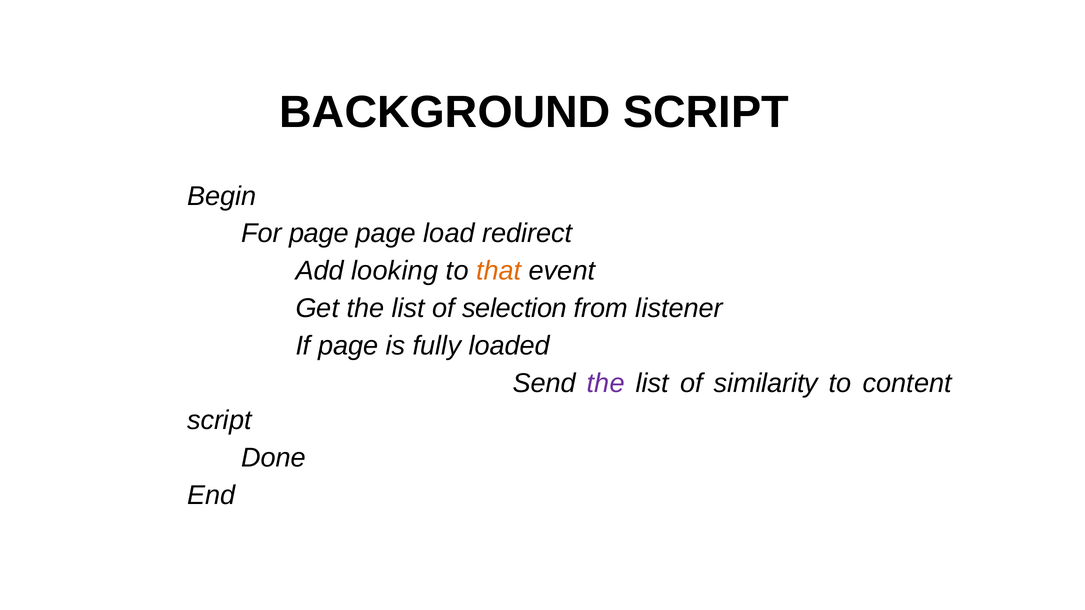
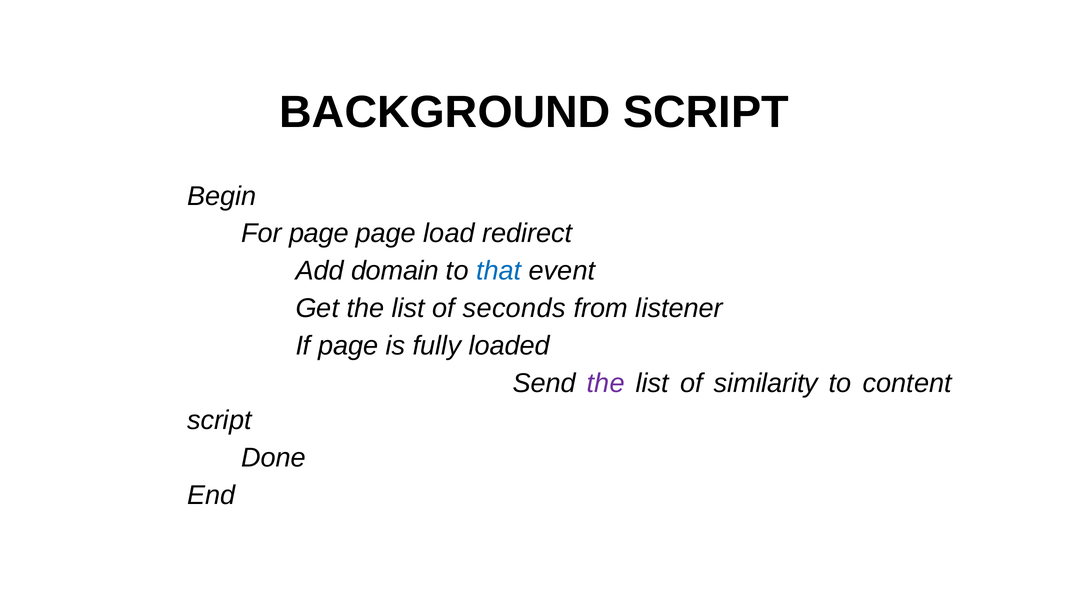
looking: looking -> domain (395, 271)
that colour: orange -> blue (499, 271)
selection: selection -> seconds (514, 308)
